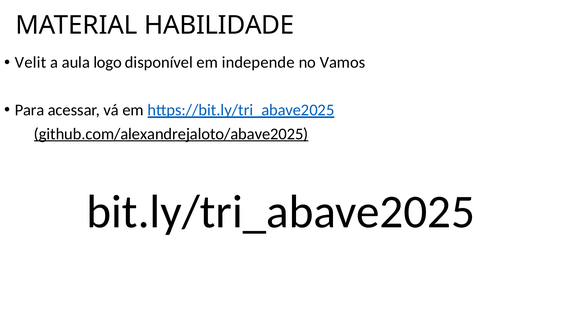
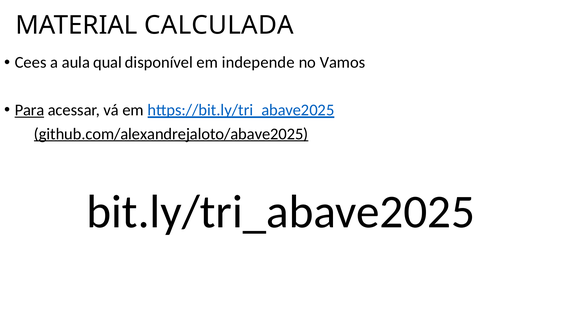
HABILIDADE: HABILIDADE -> CALCULADA (219, 25)
Velit: Velit -> Cees (31, 63)
logo: logo -> qual (108, 63)
Para underline: none -> present (29, 110)
